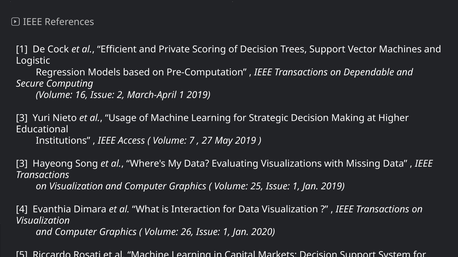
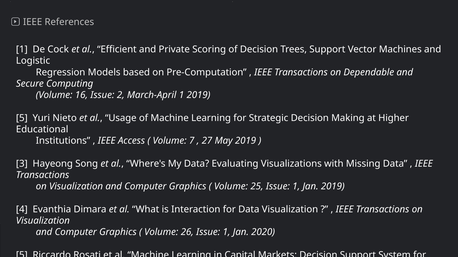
3: 3 -> 5 (22, 118)
